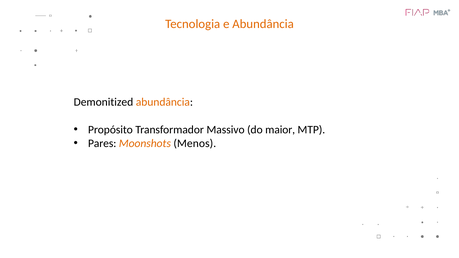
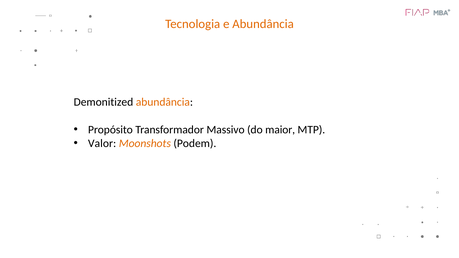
Pares: Pares -> Valor (102, 144)
Menos: Menos -> Podem (195, 144)
